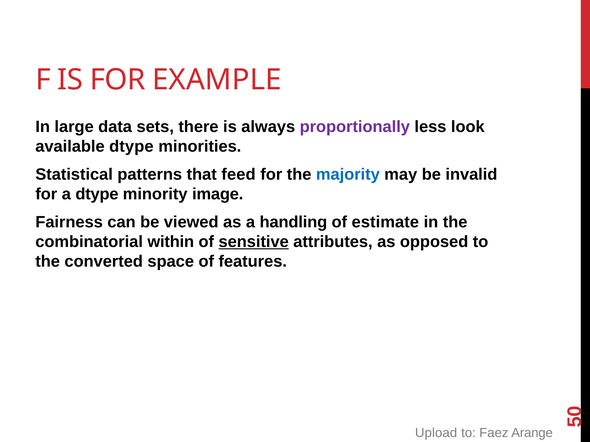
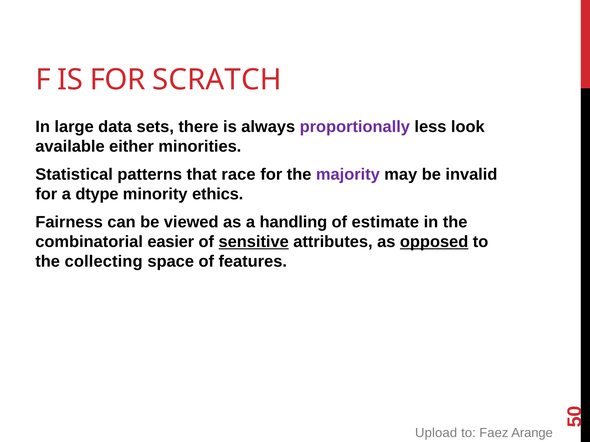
EXAMPLE: EXAMPLE -> SCRATCH (217, 80)
available dtype: dtype -> either (131, 147)
feed: feed -> race (239, 175)
majority colour: blue -> purple (348, 175)
image: image -> ethics (218, 194)
within: within -> easier (171, 242)
opposed underline: none -> present (434, 242)
converted: converted -> collecting (104, 262)
